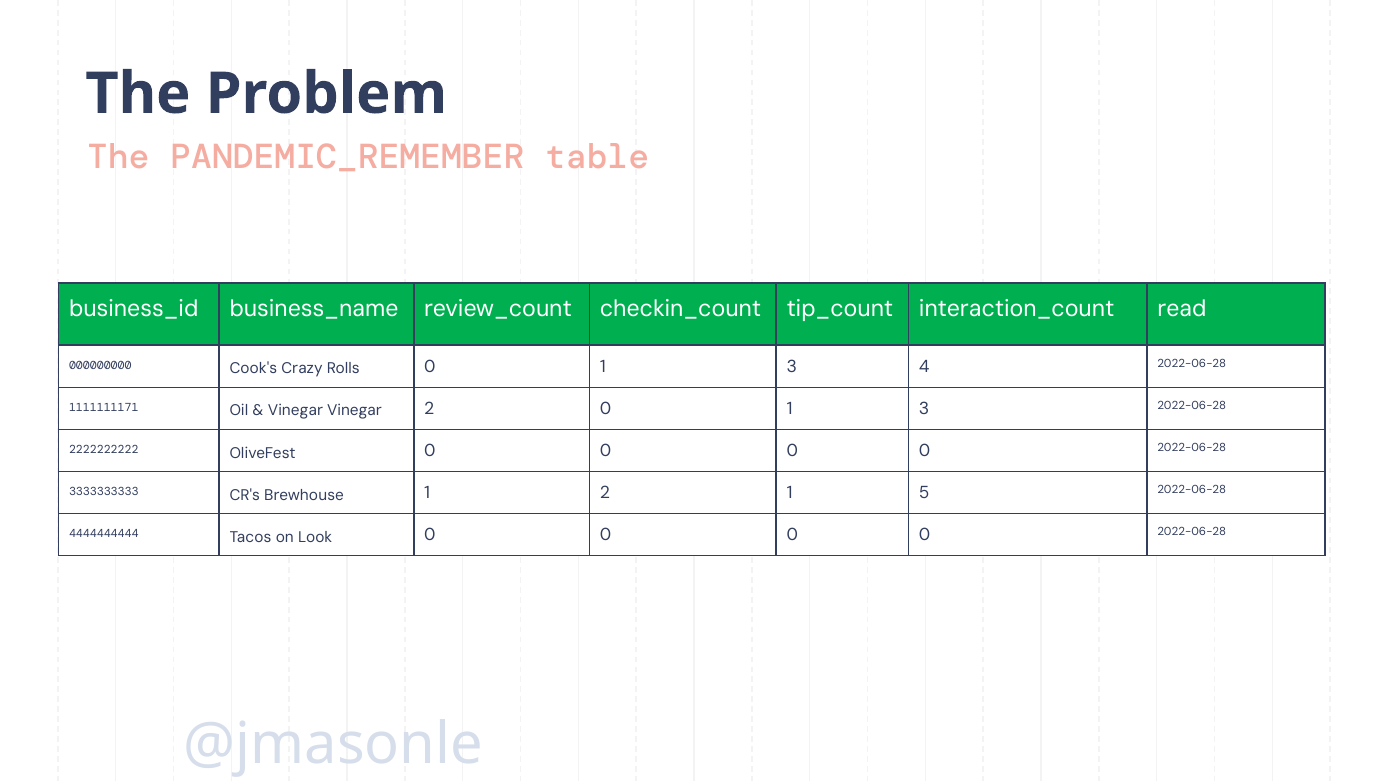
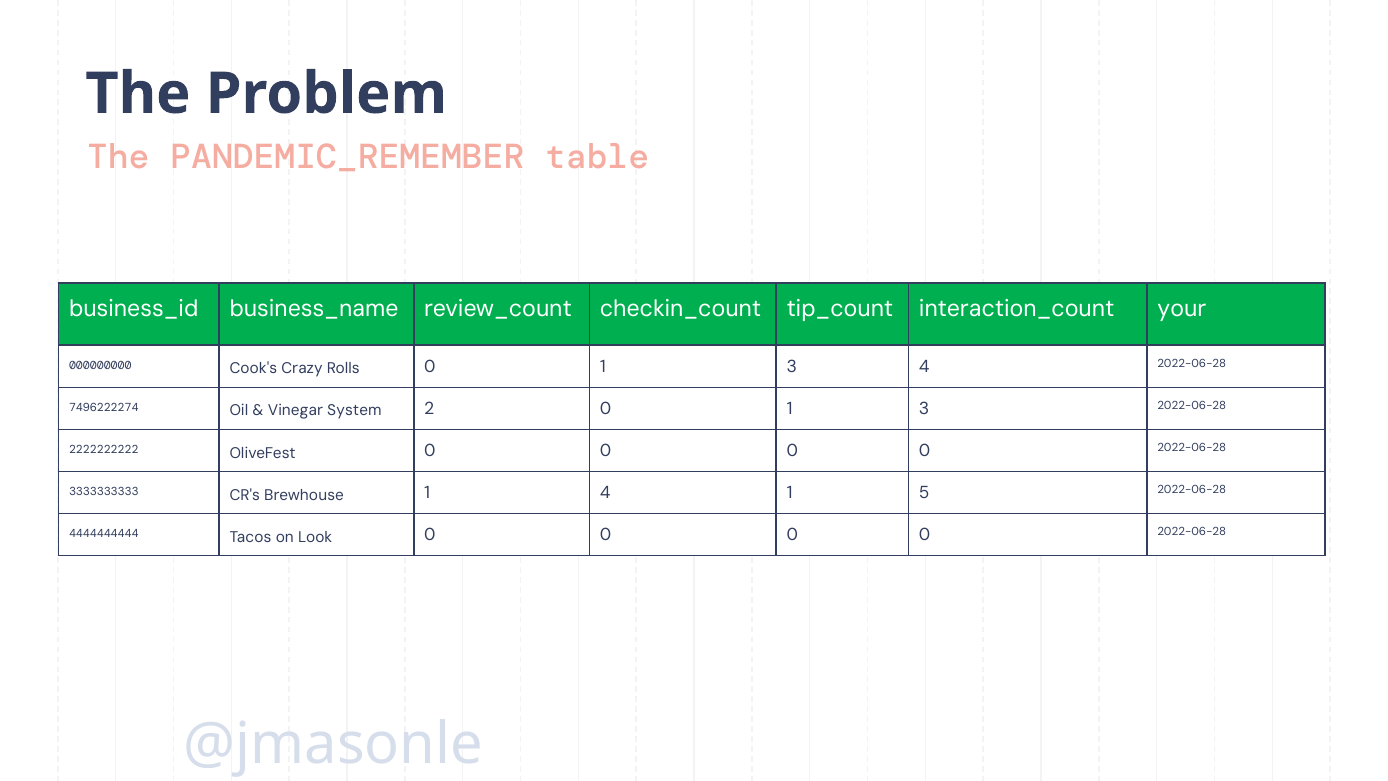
read: read -> your (1182, 308)
1111111171: 1111111171 -> 7496222274 (104, 408)
Vinegar Vinegar: Vinegar -> System (354, 411)
1 2: 2 -> 4 (605, 493)
